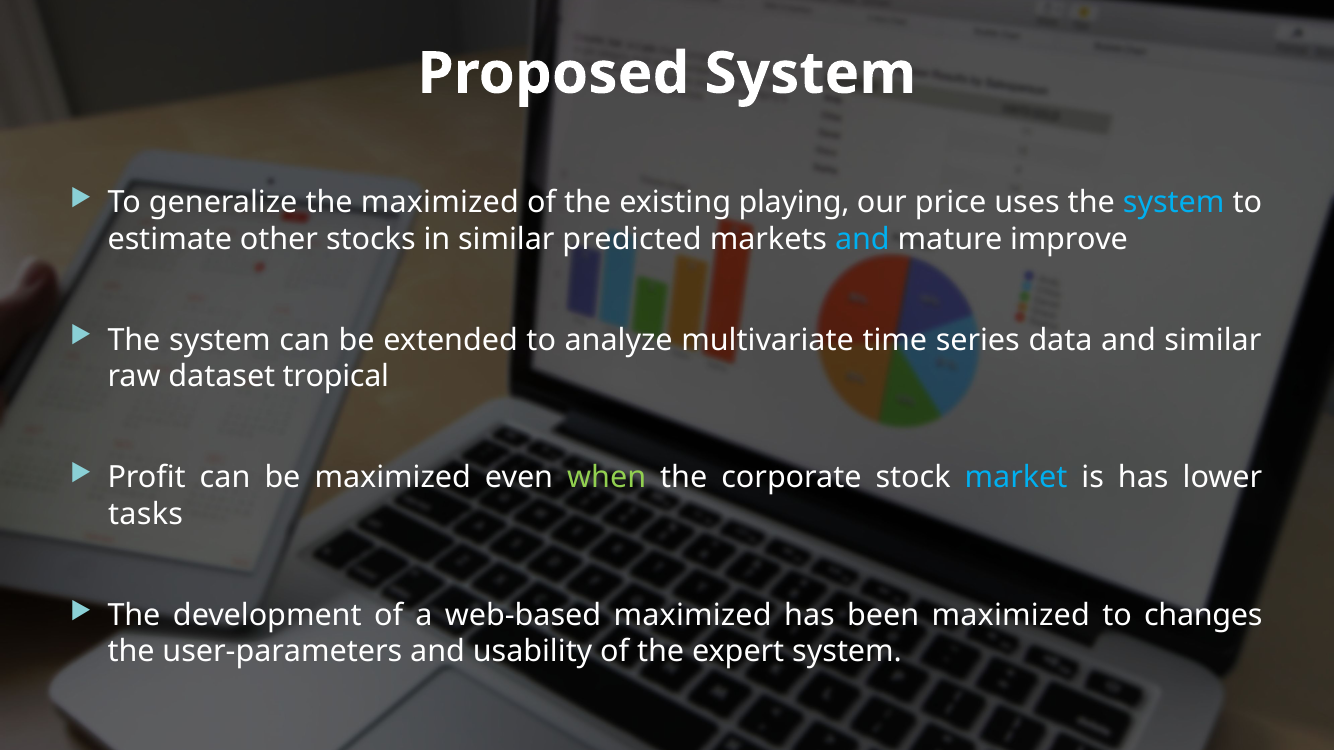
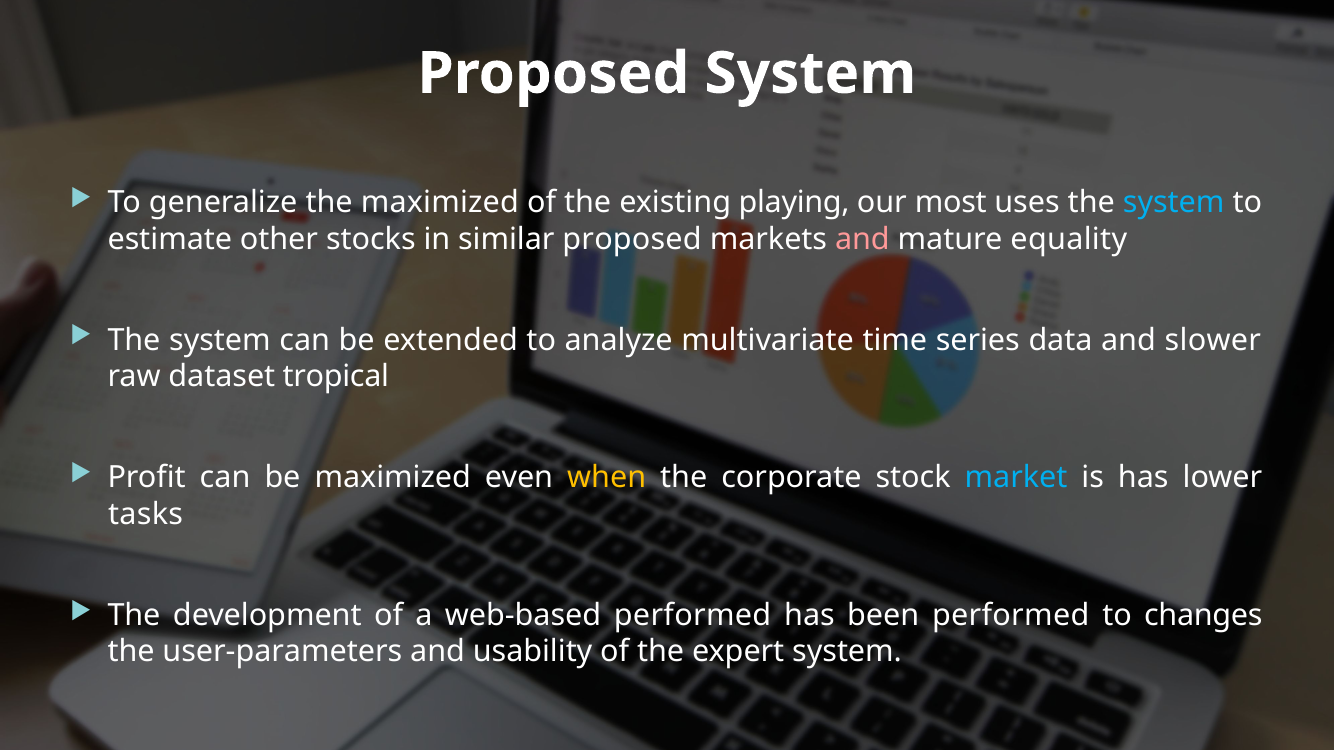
price: price -> most (951, 202)
similar predicted: predicted -> proposed (632, 239)
and colour: light blue -> pink (862, 239)
improve: improve -> equality (1069, 239)
and similar: similar -> slower (1213, 340)
when colour: light green -> yellow (607, 478)
web-based maximized: maximized -> performed (693, 616)
been maximized: maximized -> performed (1011, 616)
